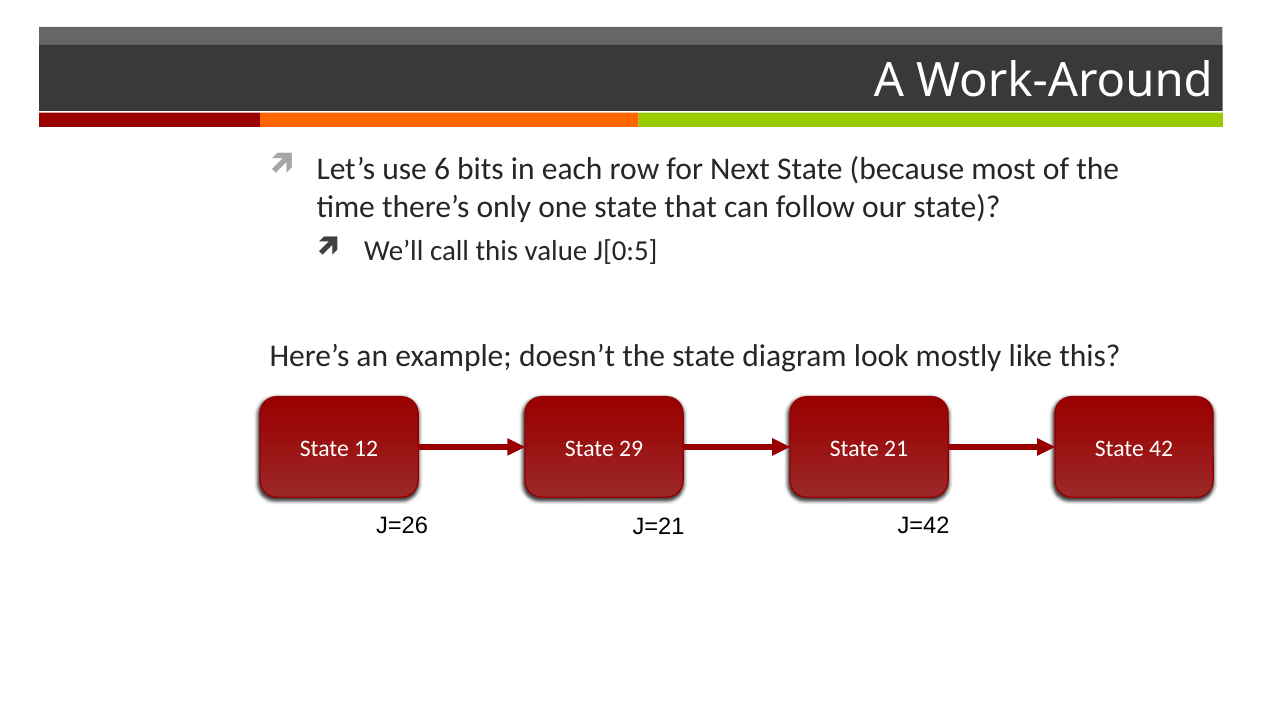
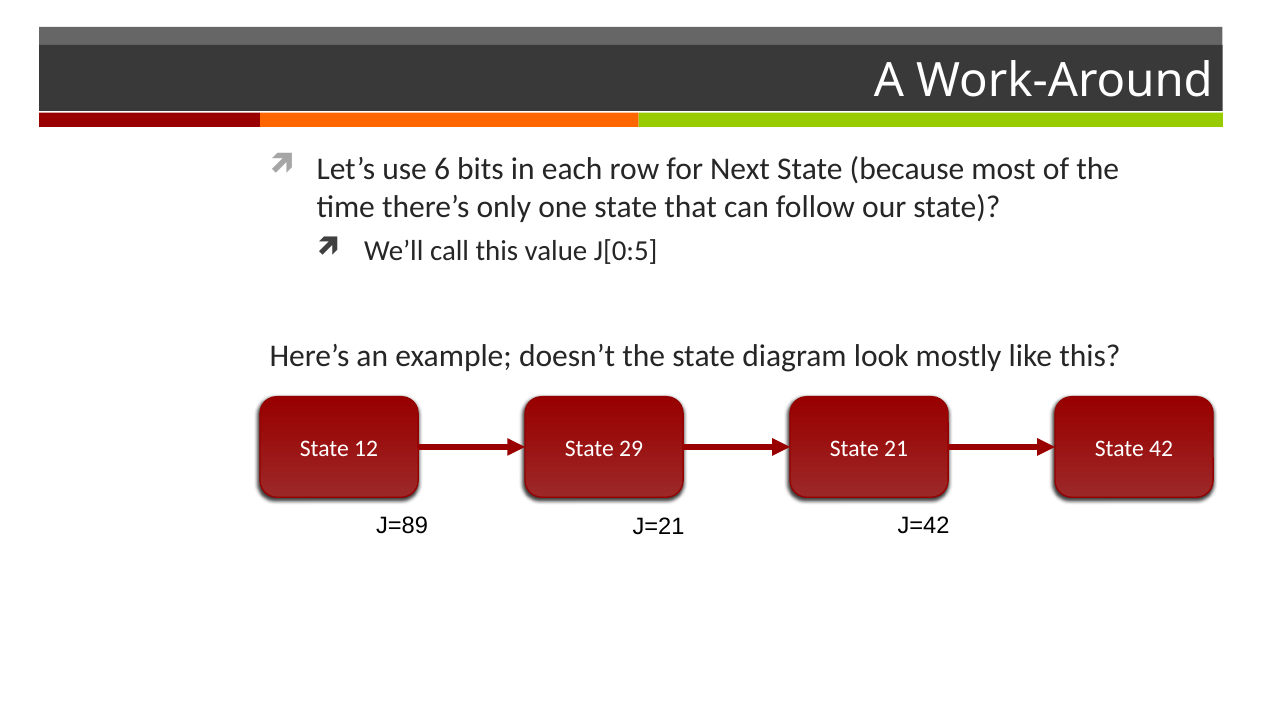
J=26: J=26 -> J=89 (402, 526)
